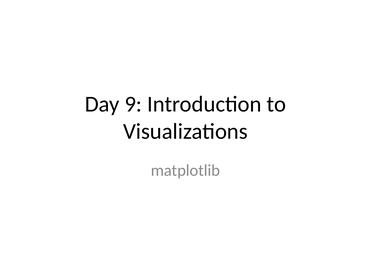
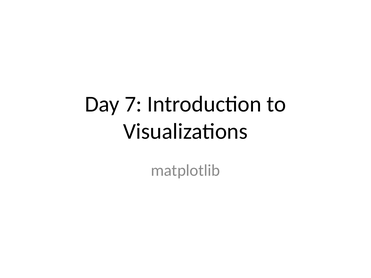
9: 9 -> 7 (133, 104)
